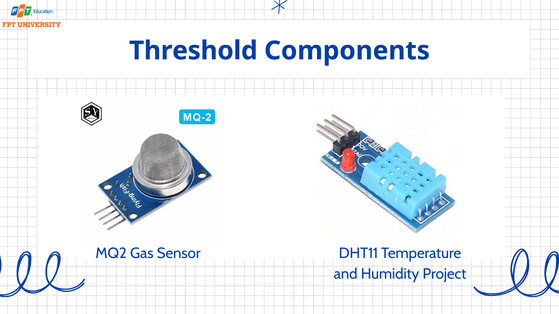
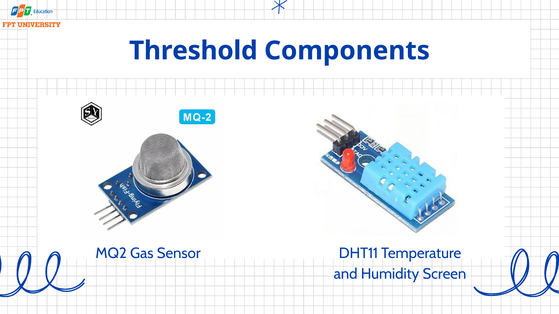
Project: Project -> Screen (444, 274)
